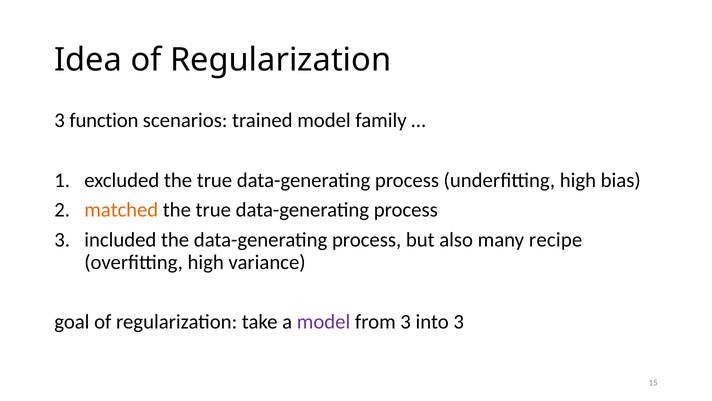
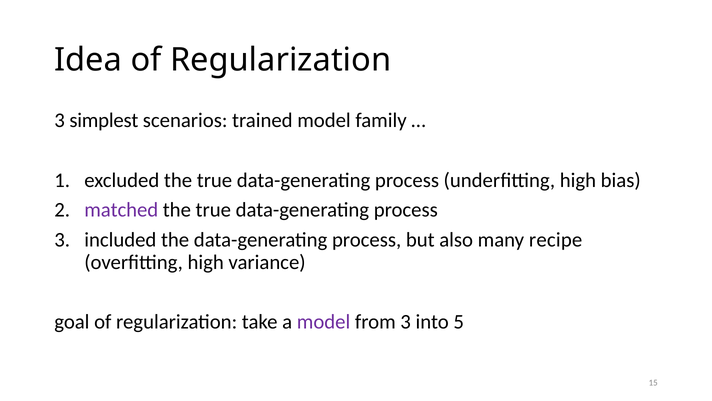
function: function -> simplest (104, 120)
matched colour: orange -> purple (121, 210)
into 3: 3 -> 5 (459, 322)
